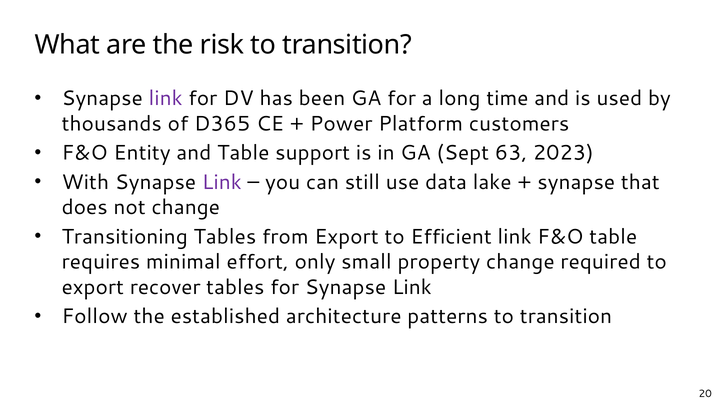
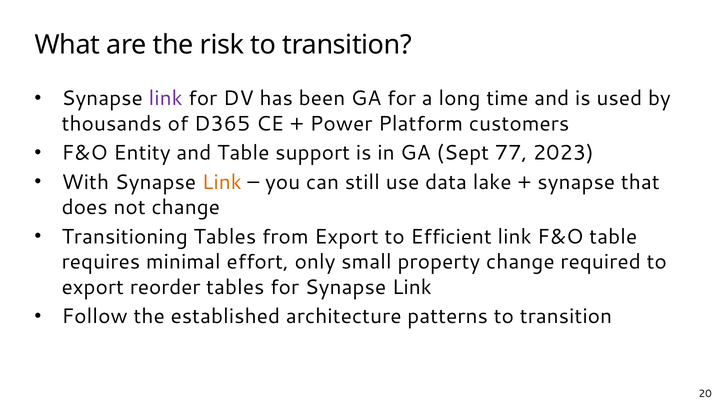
63: 63 -> 77 (511, 153)
Link colour: purple -> orange (222, 183)
recover: recover -> reorder (165, 287)
